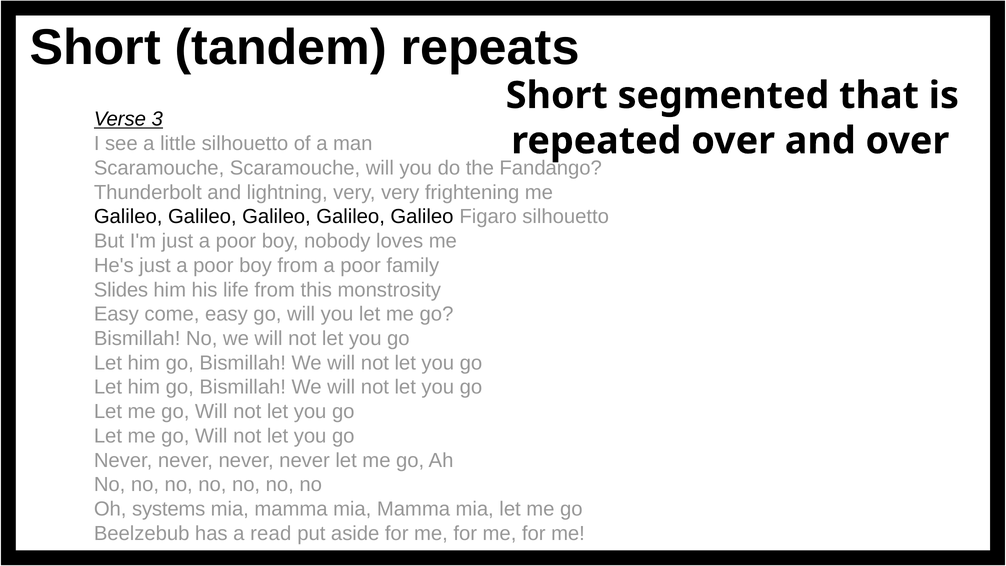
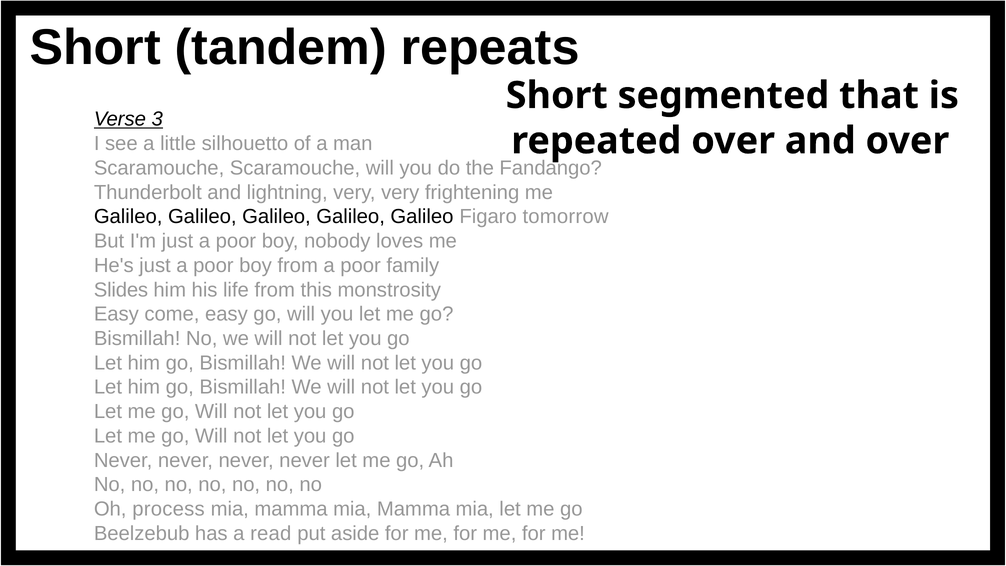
Figaro silhouetto: silhouetto -> tomorrow (566, 217)
systems: systems -> process (169, 509)
